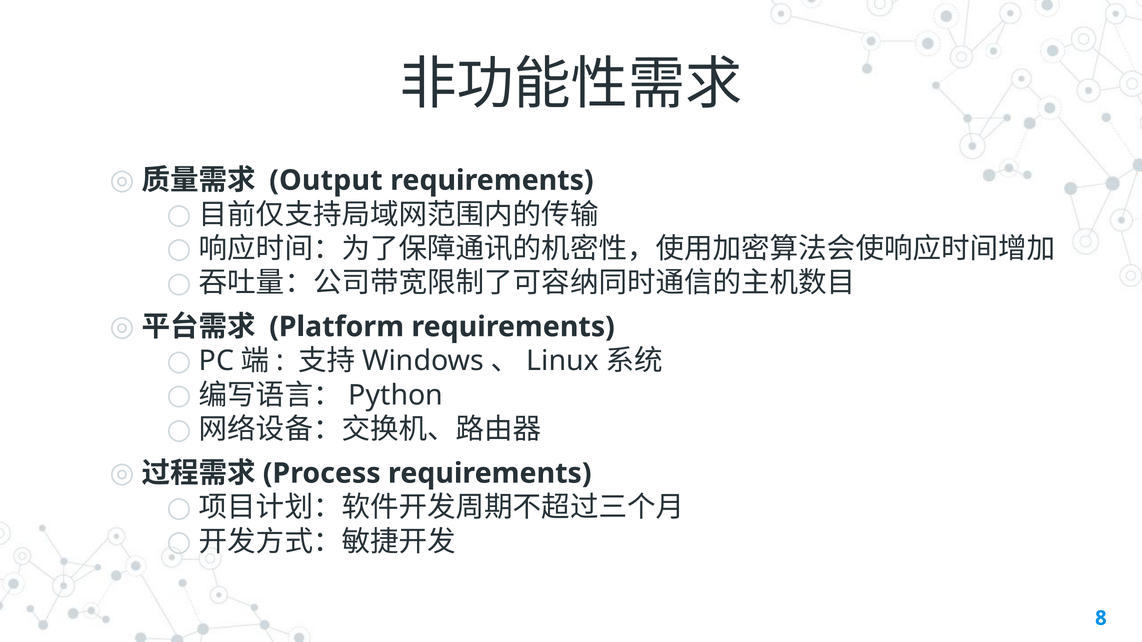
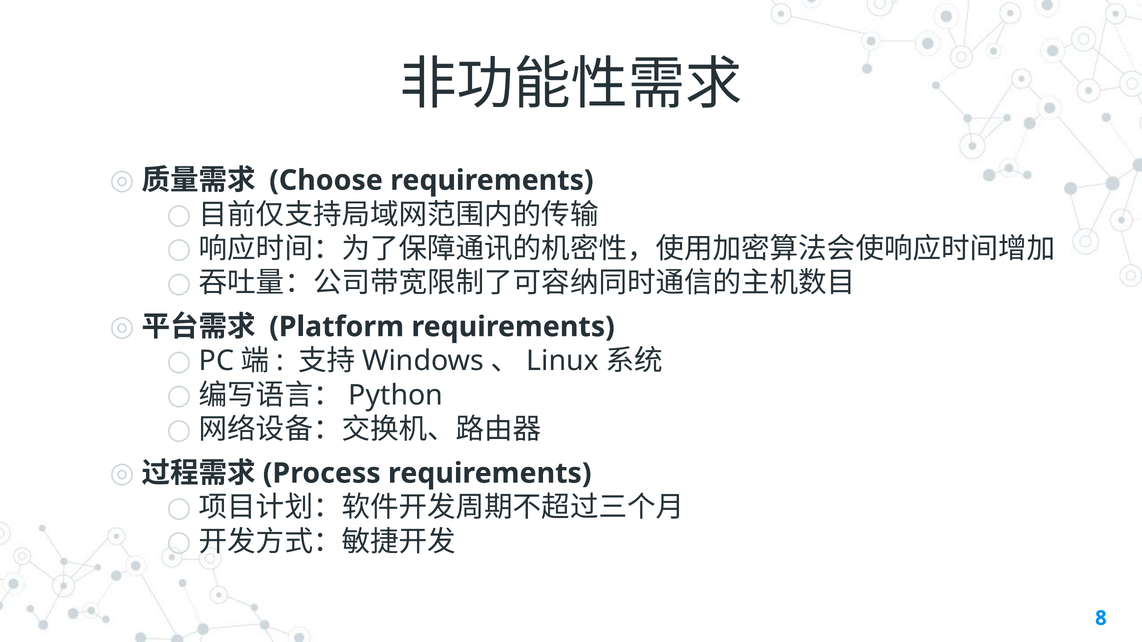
Output: Output -> Choose (326, 180)
